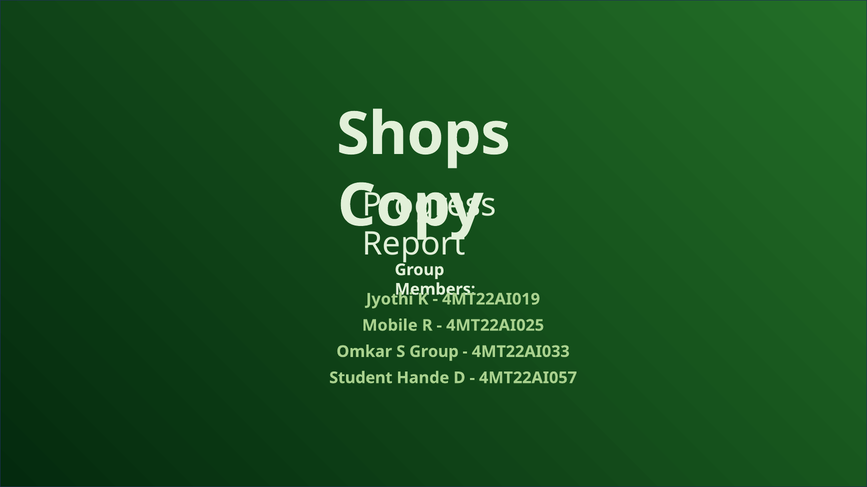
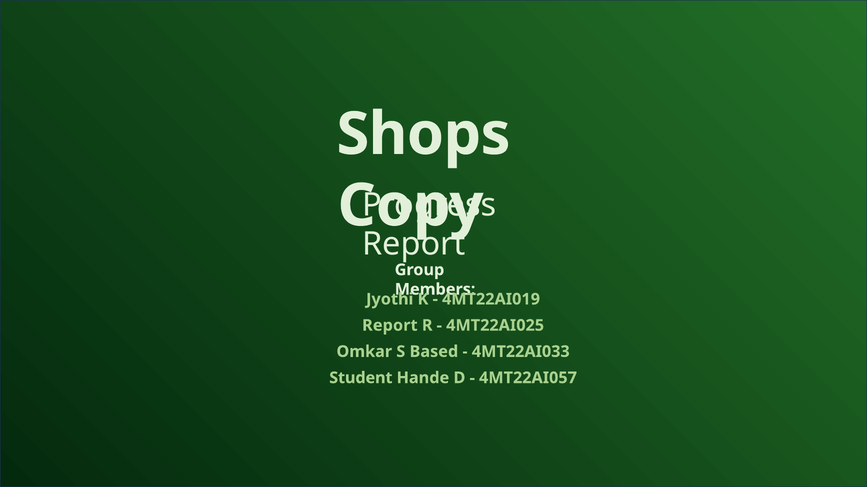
Mobile: Mobile -> Report (390, 326)
S Group: Group -> Based (434, 352)
